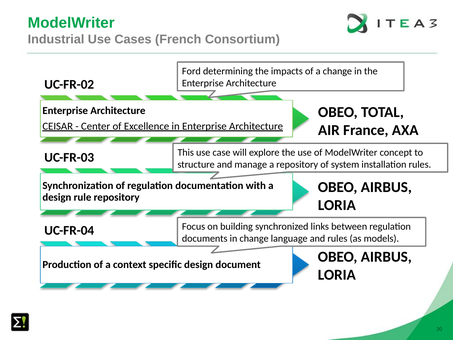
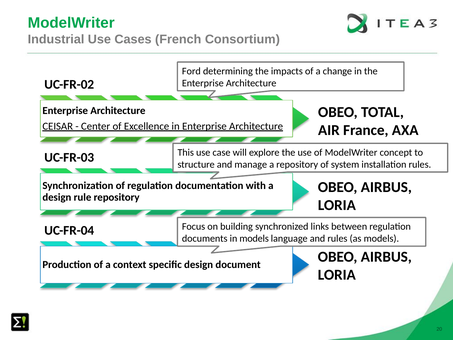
in change: change -> models (254, 238)
